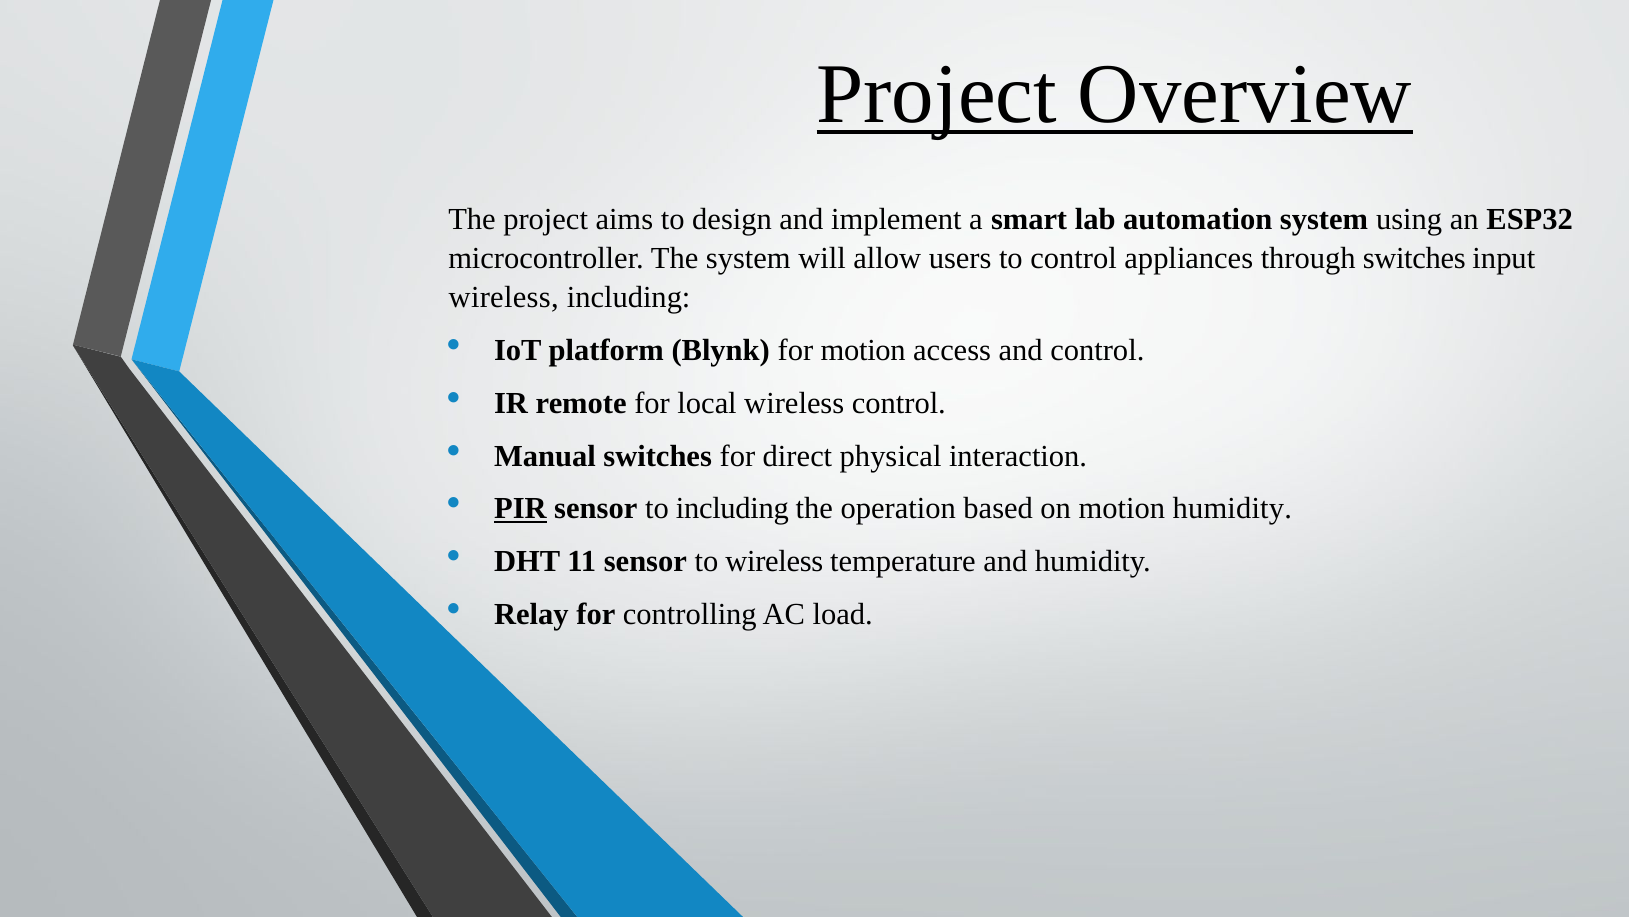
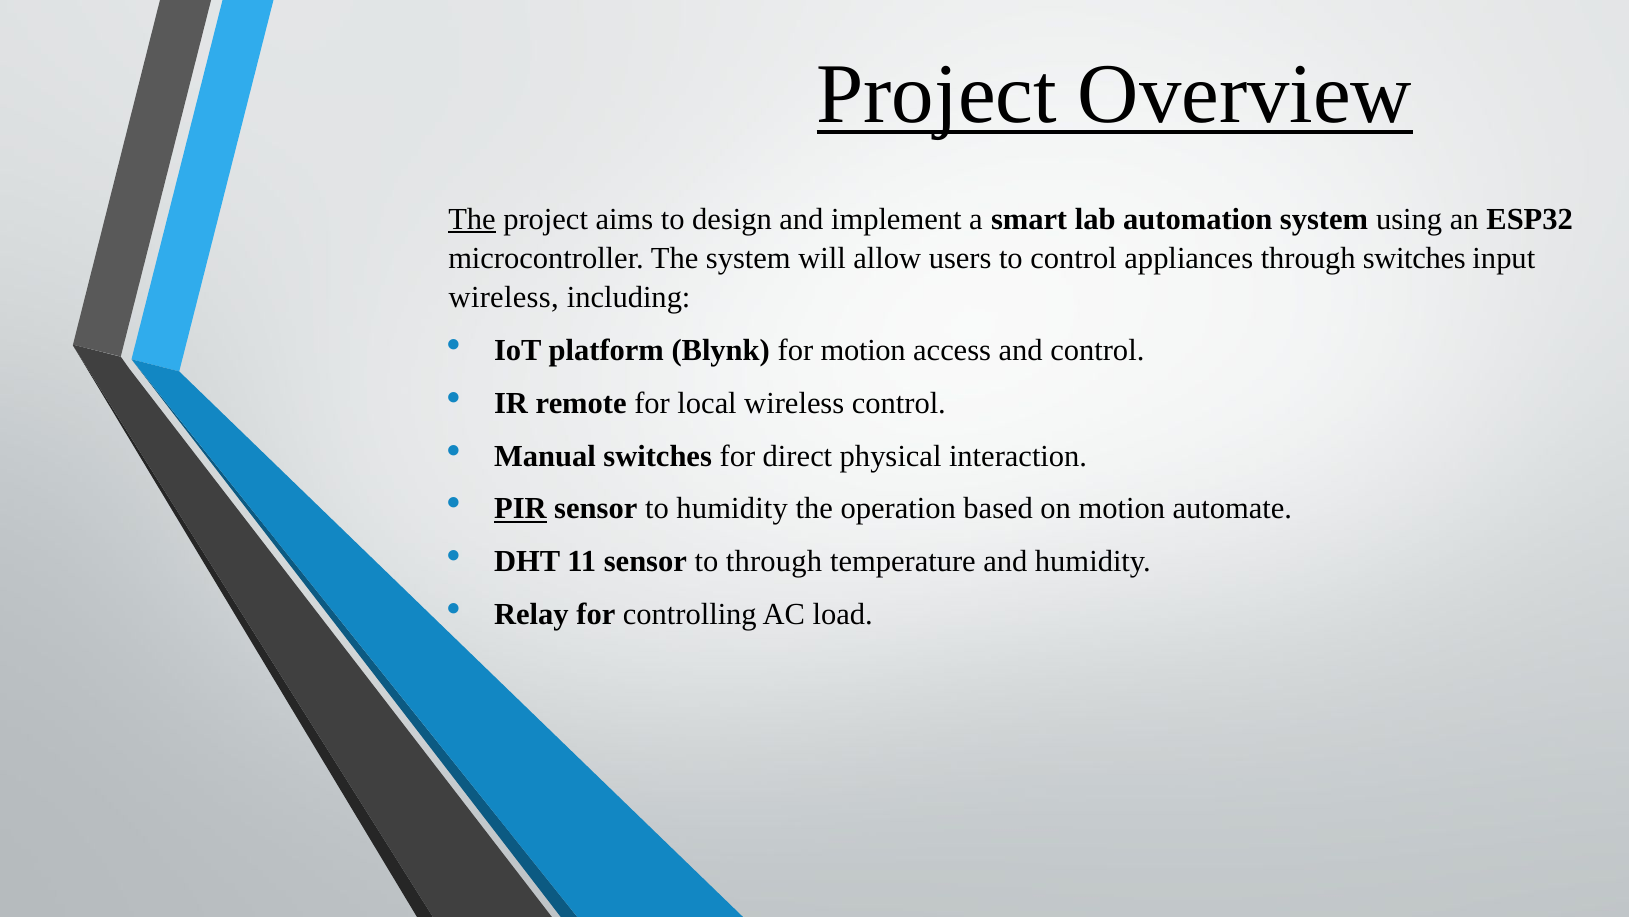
The underline: none -> present (472, 219)
to including: including -> humidity (732, 508)
motion humidity: humidity -> automate (1232, 508)
to wireless: wireless -> through (774, 561)
